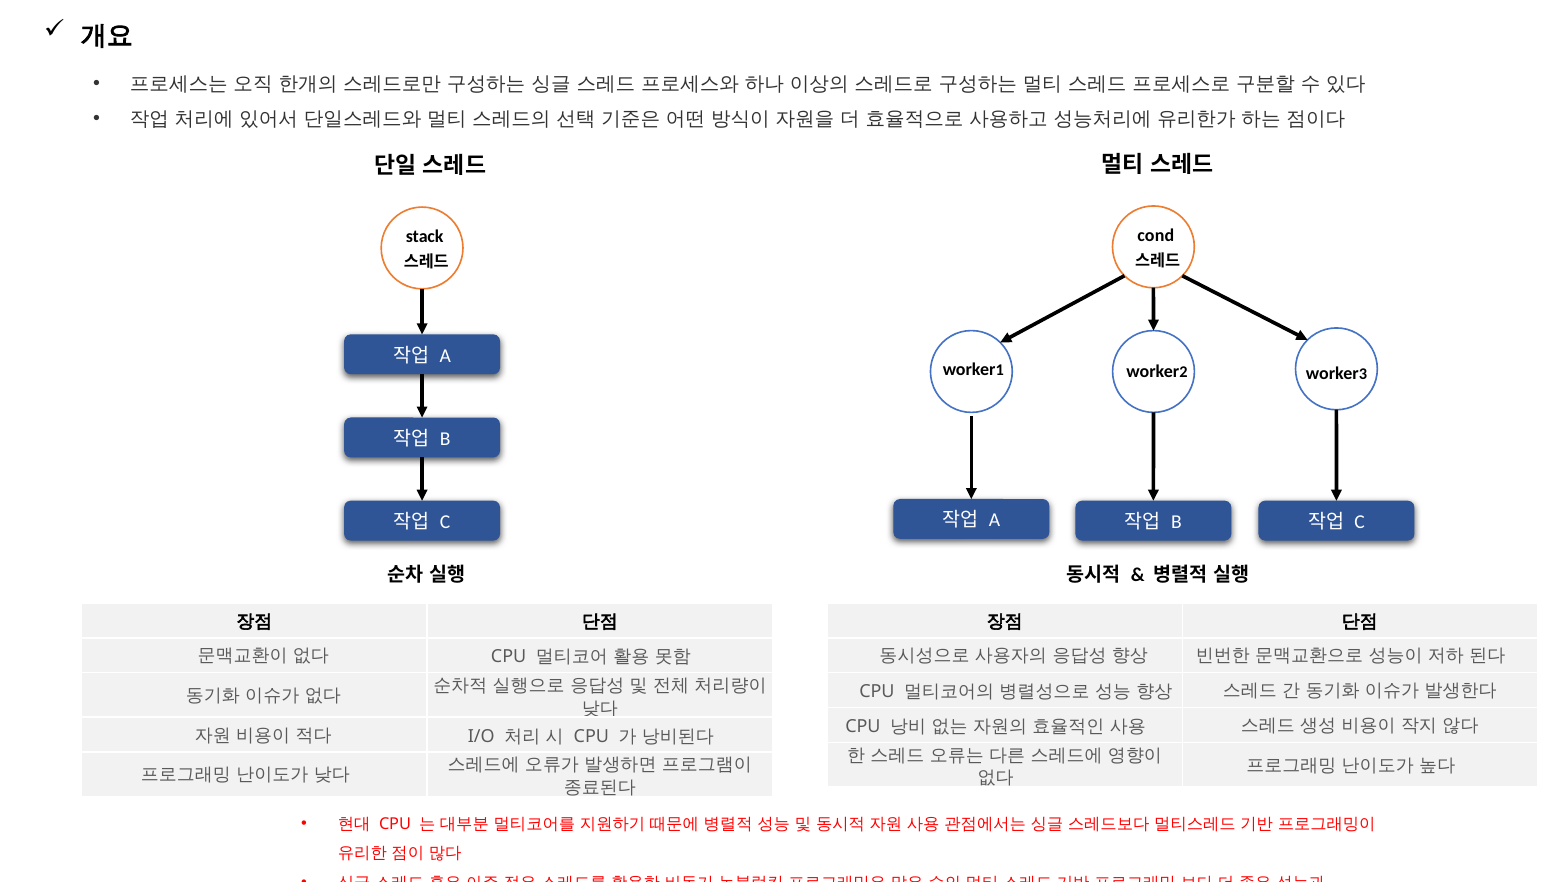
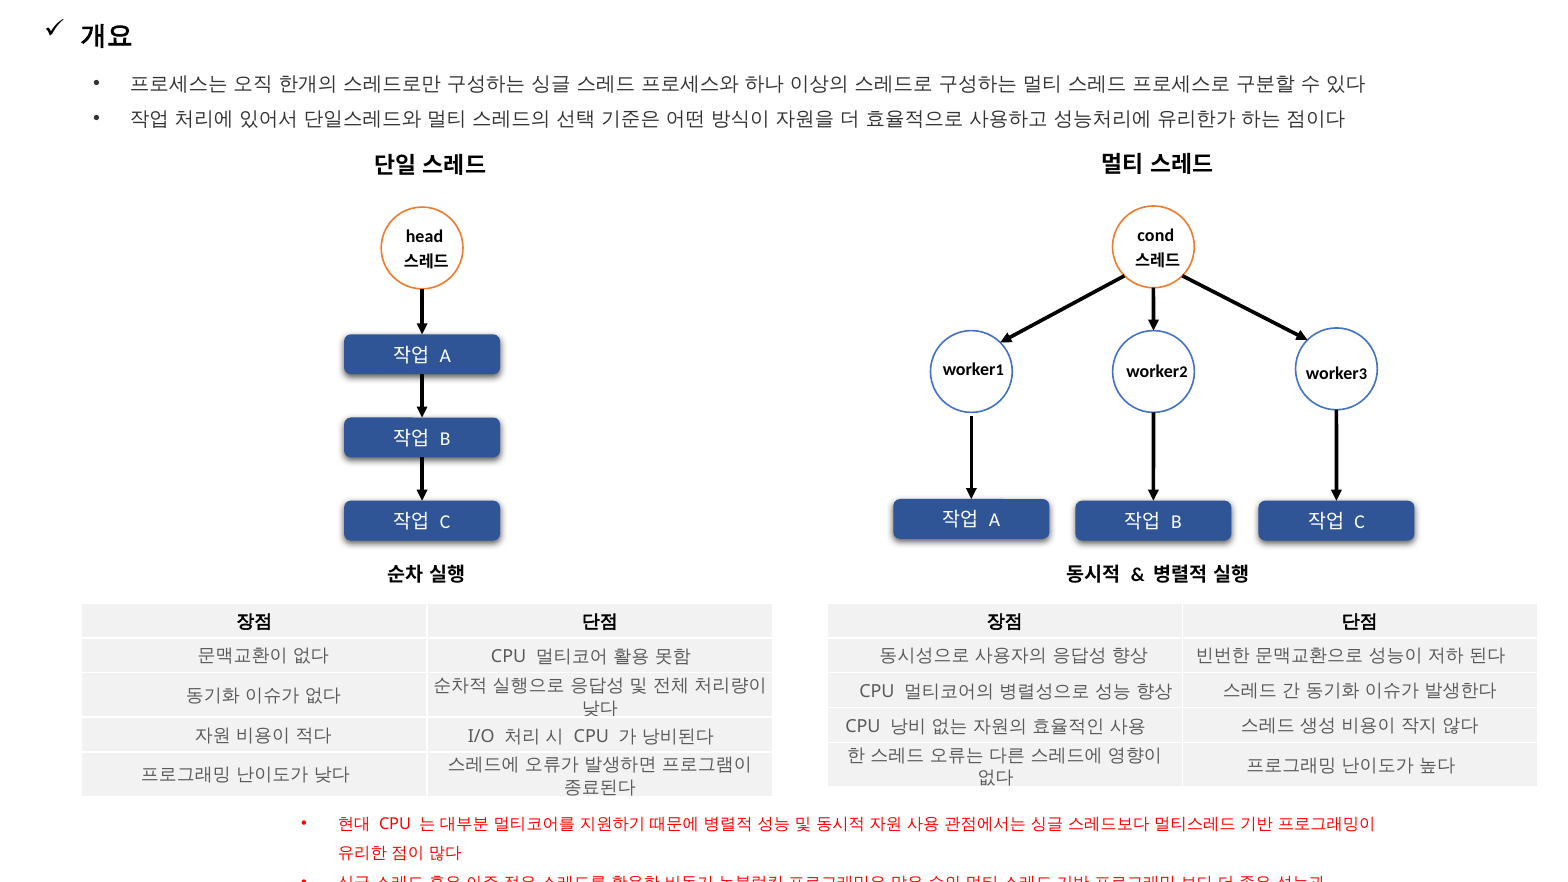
stack: stack -> head (424, 237)
